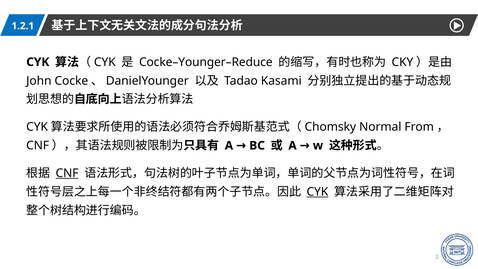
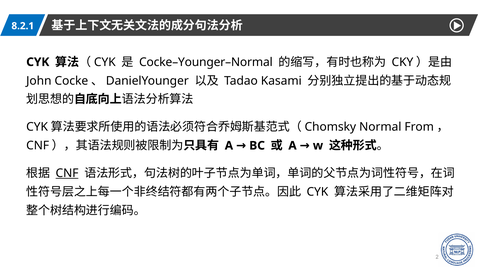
1.2.1: 1.2.1 -> 8.2.1 (23, 26)
Cocke–Younger–Reduce: Cocke–Younger–Reduce -> Cocke–Younger–Normal (206, 62)
CYK underline: present -> none (317, 192)
